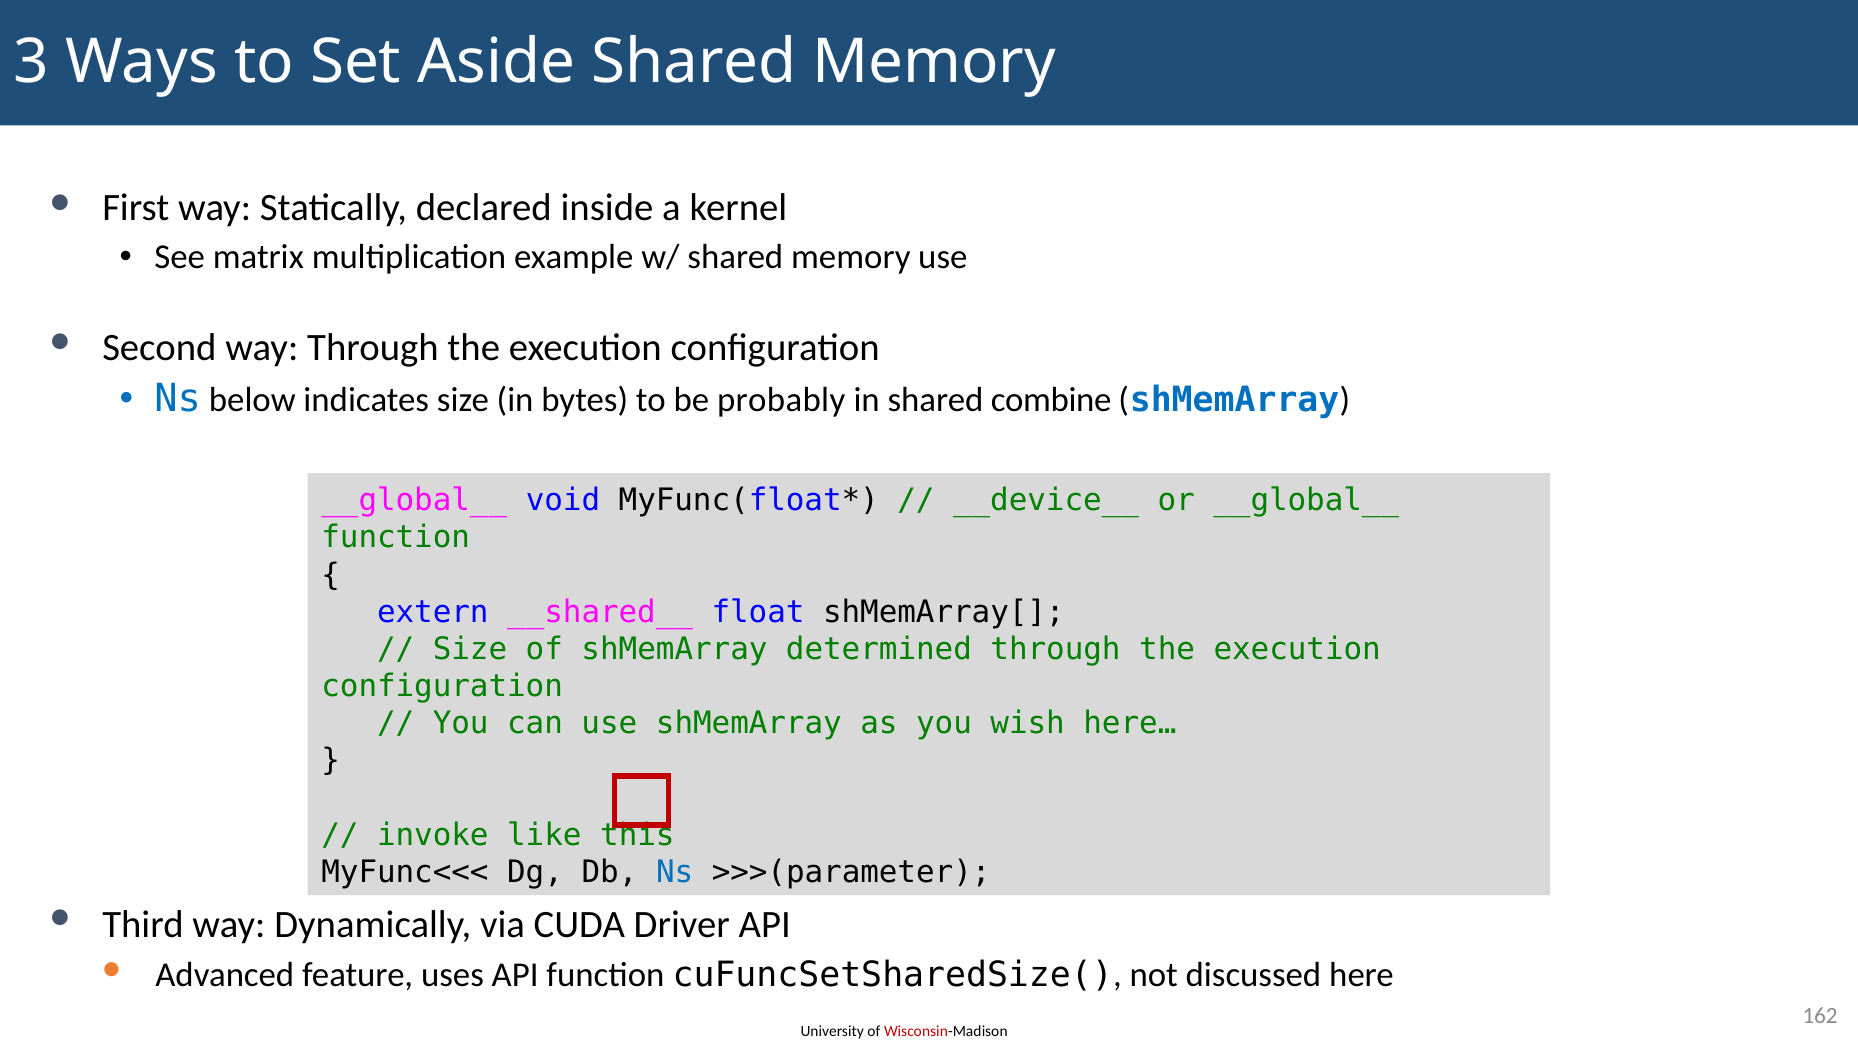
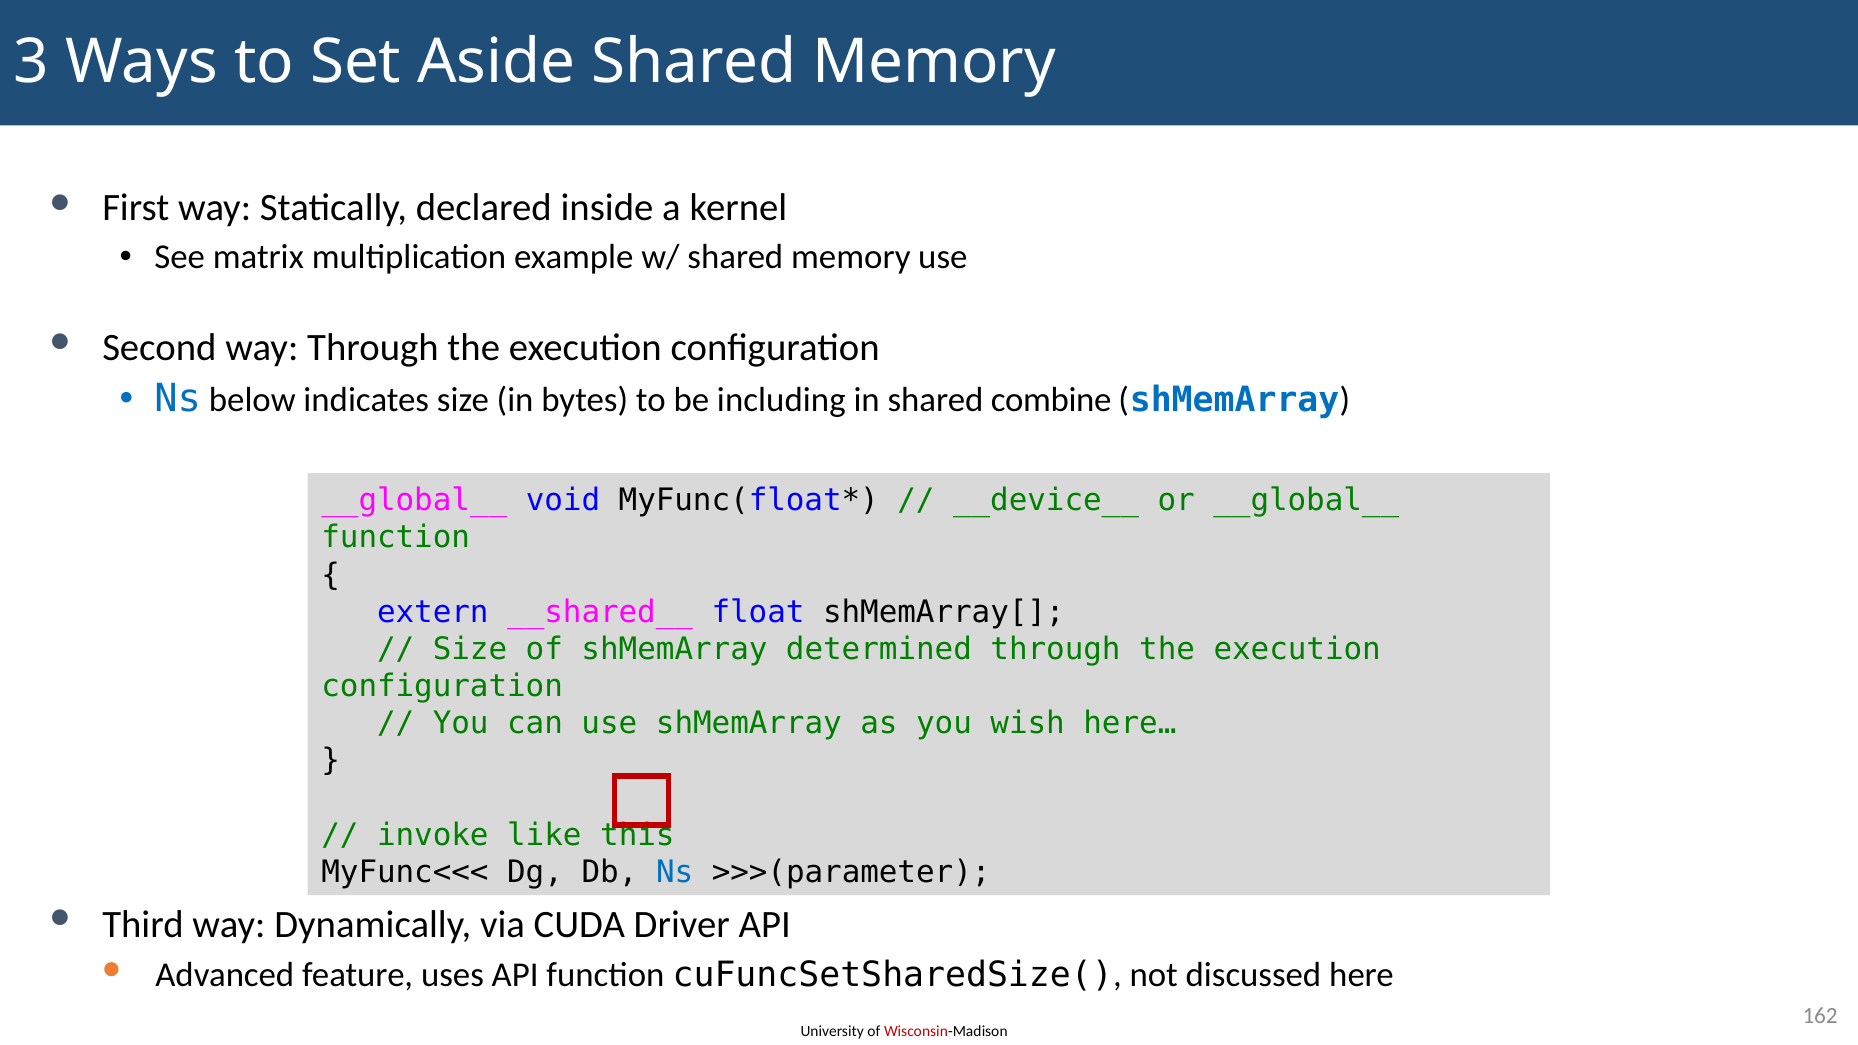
probably: probably -> including (781, 400)
